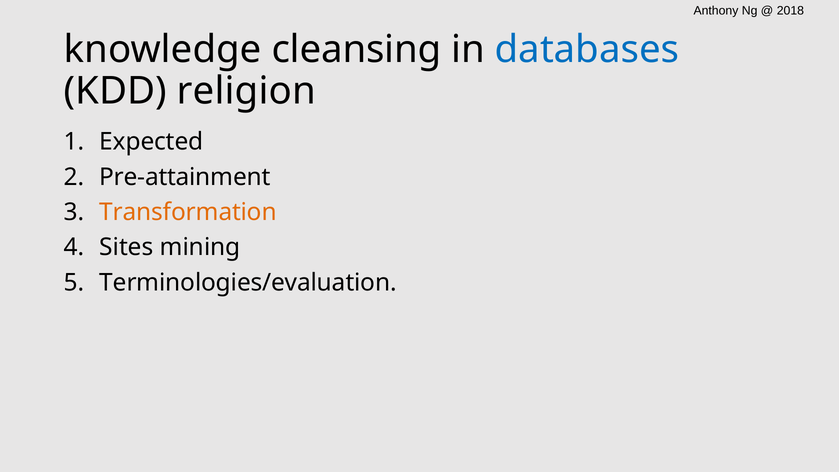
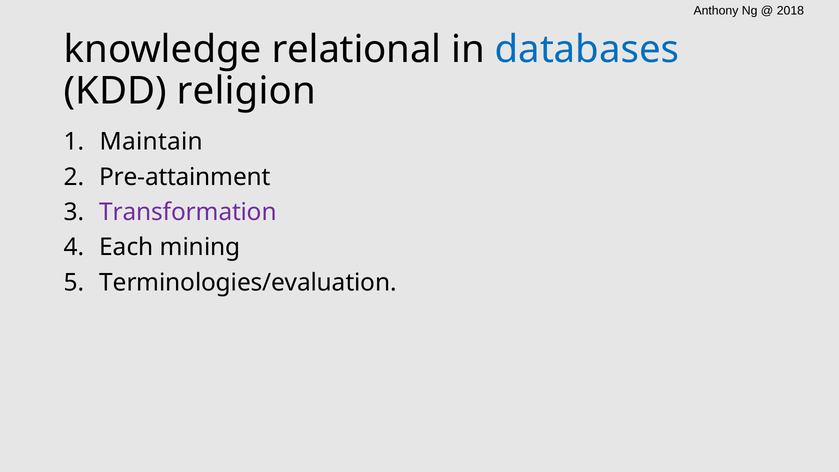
cleansing: cleansing -> relational (356, 50)
Expected: Expected -> Maintain (151, 142)
Transformation colour: orange -> purple (188, 212)
Sites: Sites -> Each (126, 247)
